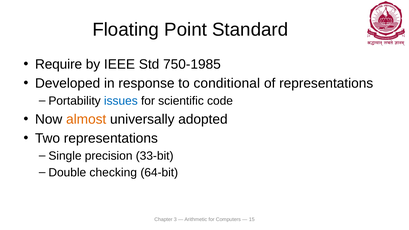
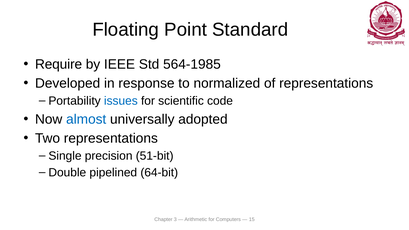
750-1985: 750-1985 -> 564-1985 (192, 64)
conditional: conditional -> normalized (227, 83)
almost colour: orange -> blue (86, 119)
33-bit: 33-bit -> 51-bit (155, 156)
checking: checking -> pipelined (113, 173)
